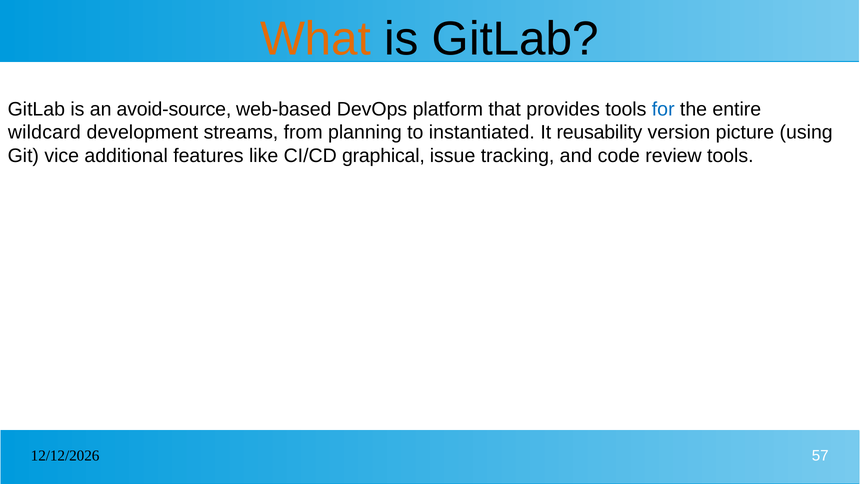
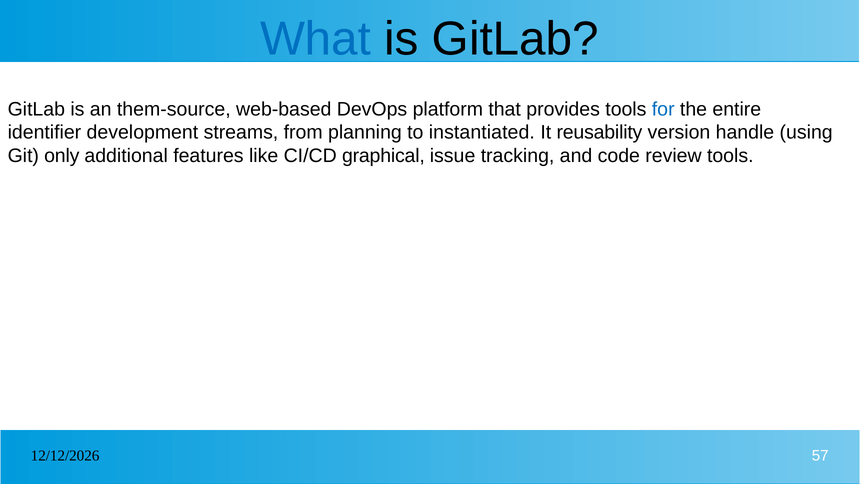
What colour: orange -> blue (316, 39)
avoid-source: avoid-source -> them-source (174, 109)
wildcard: wildcard -> identifier (44, 132)
picture: picture -> handle (745, 132)
vice: vice -> only (62, 156)
